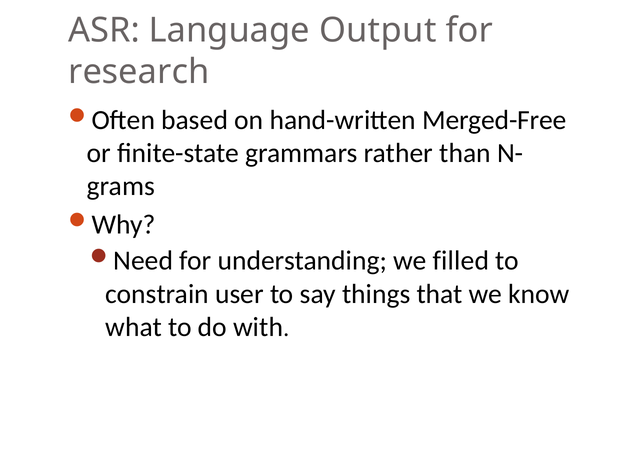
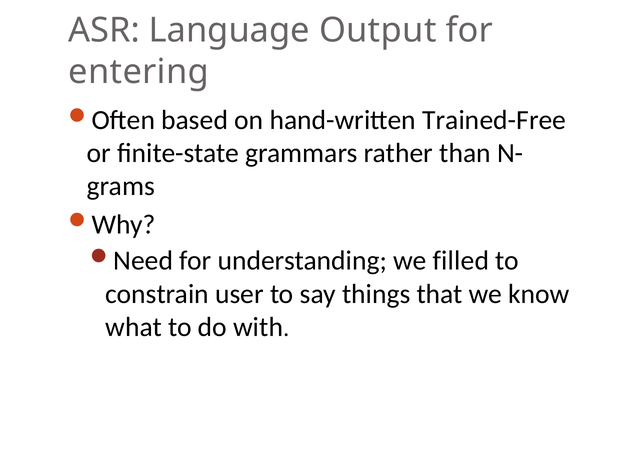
research: research -> entering (139, 72)
Merged-Free: Merged-Free -> Trained-Free (494, 120)
